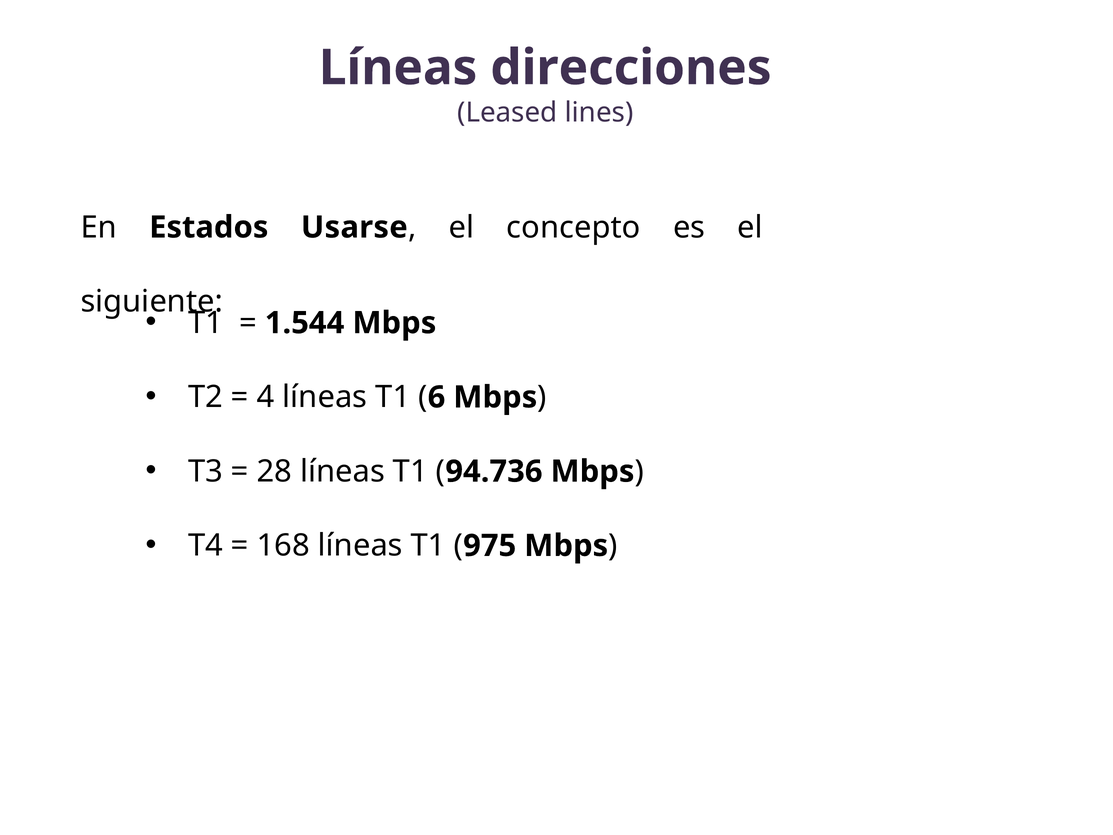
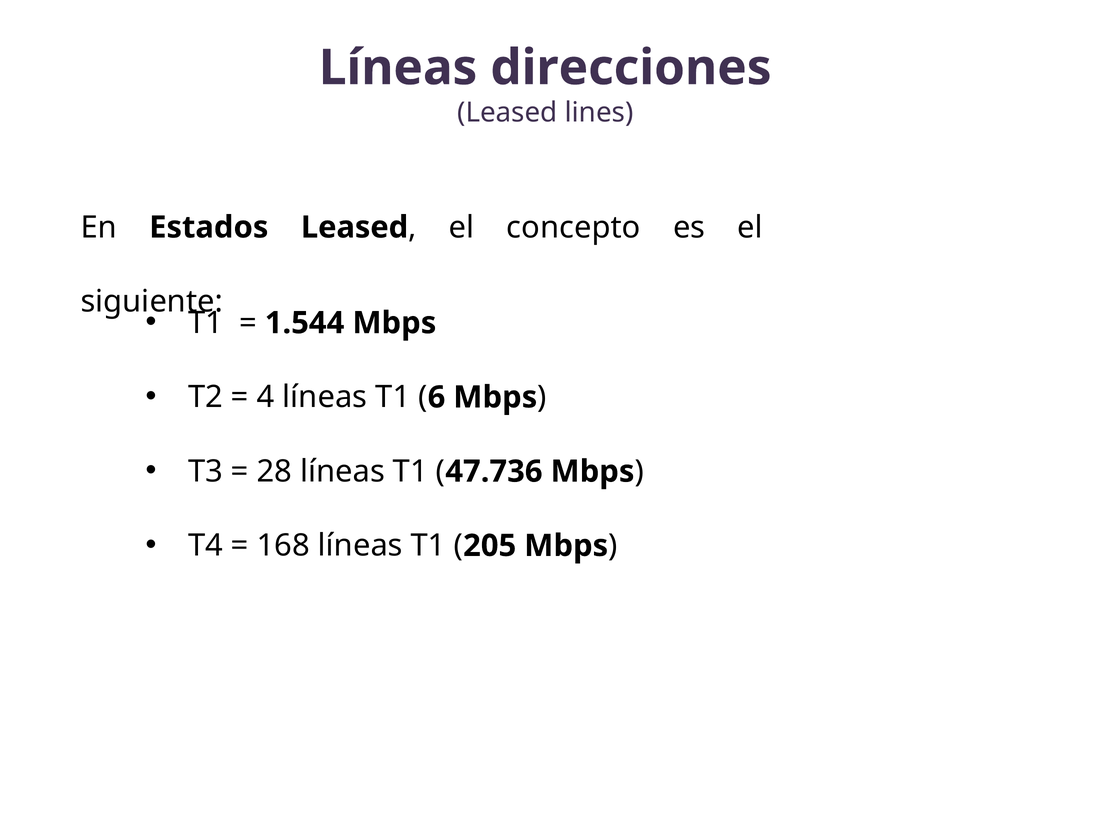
Estados Usarse: Usarse -> Leased (355, 227)
94.736: 94.736 -> 47.736 (494, 471)
975: 975 -> 205 (490, 546)
